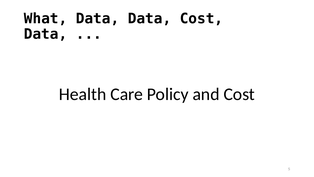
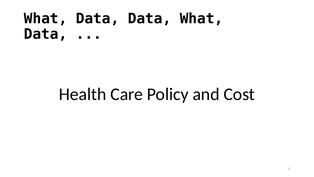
Data Cost: Cost -> What (201, 19)
